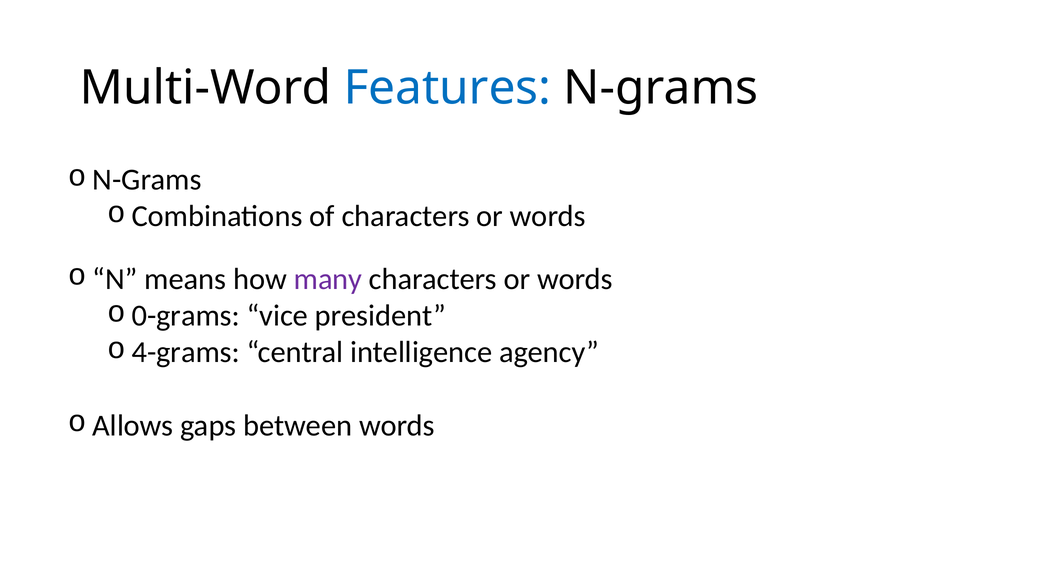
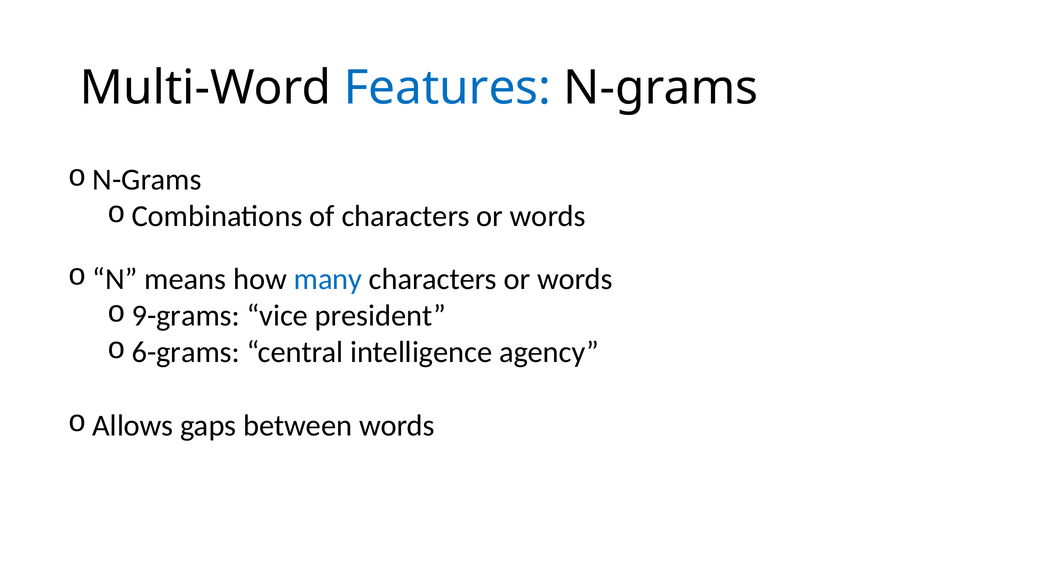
many colour: purple -> blue (328, 279)
0-grams: 0-grams -> 9-grams (186, 316)
4-grams: 4-grams -> 6-grams (186, 352)
